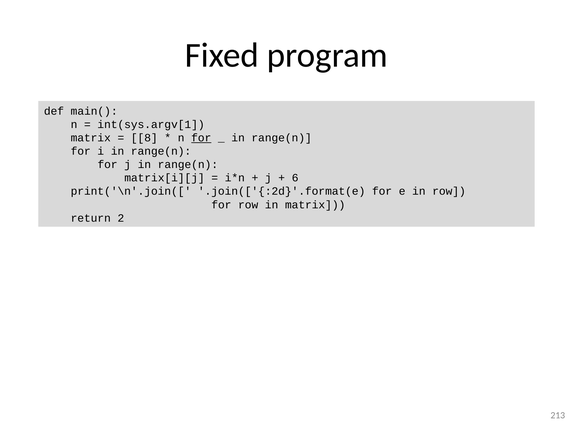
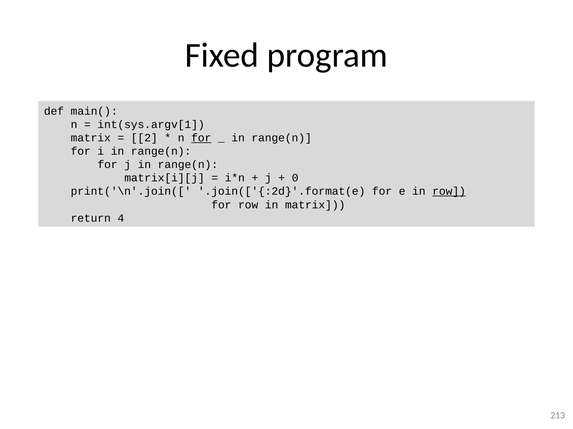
8: 8 -> 2 (144, 138)
6: 6 -> 0 (295, 178)
row underline: none -> present (449, 192)
2: 2 -> 4 (121, 218)
